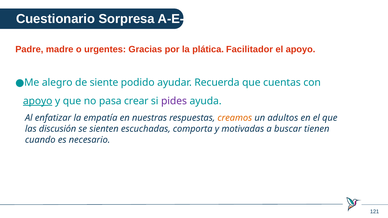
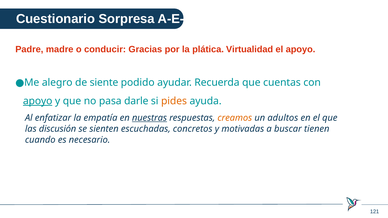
urgentes: urgentes -> conducir (105, 49)
Facilitador: Facilitador -> Virtualidad (250, 49)
crear: crear -> darle (136, 101)
pides colour: purple -> orange (174, 101)
nuestras underline: none -> present (149, 118)
comporta: comporta -> concretos (193, 129)
